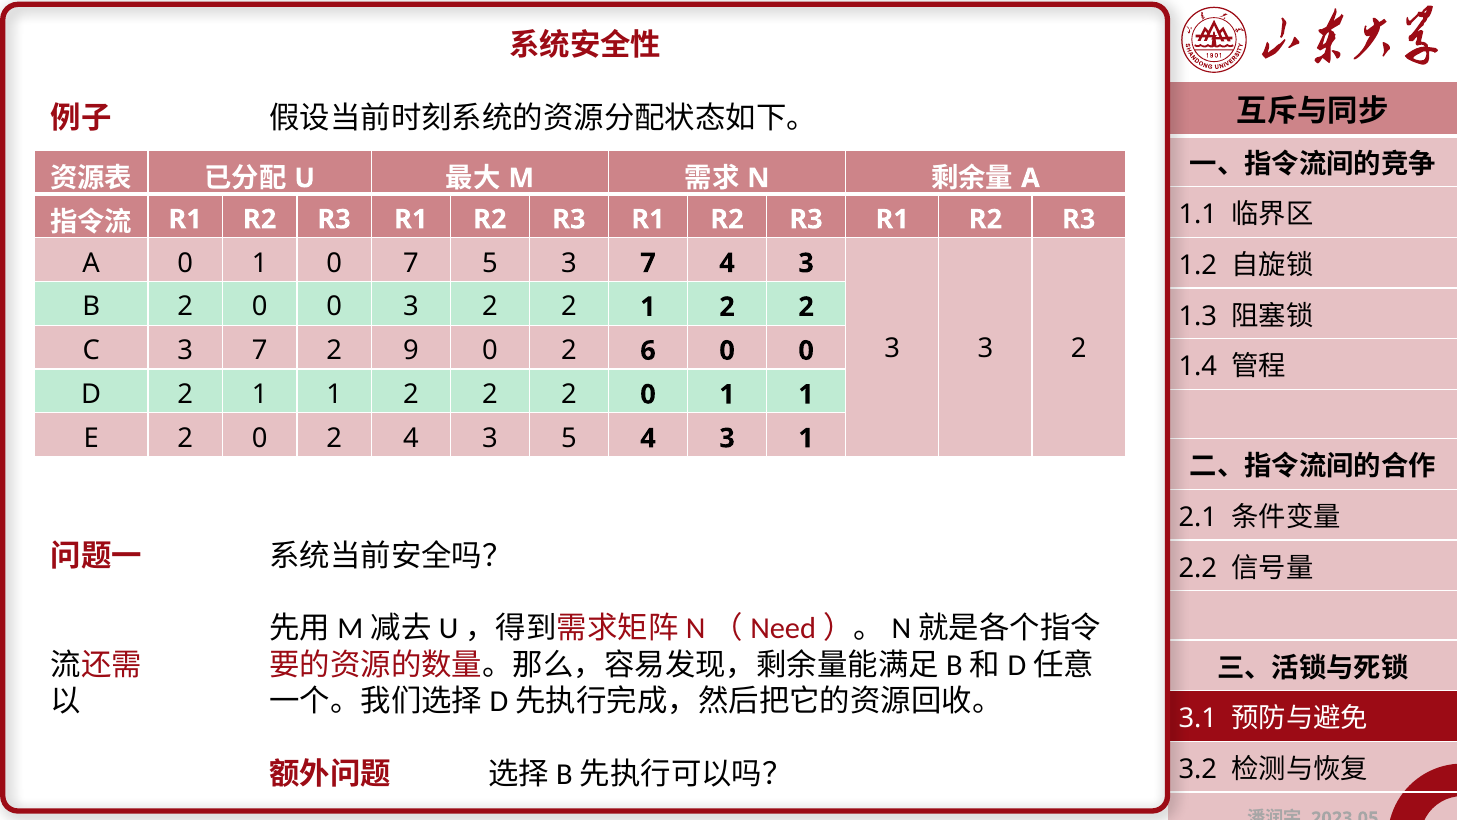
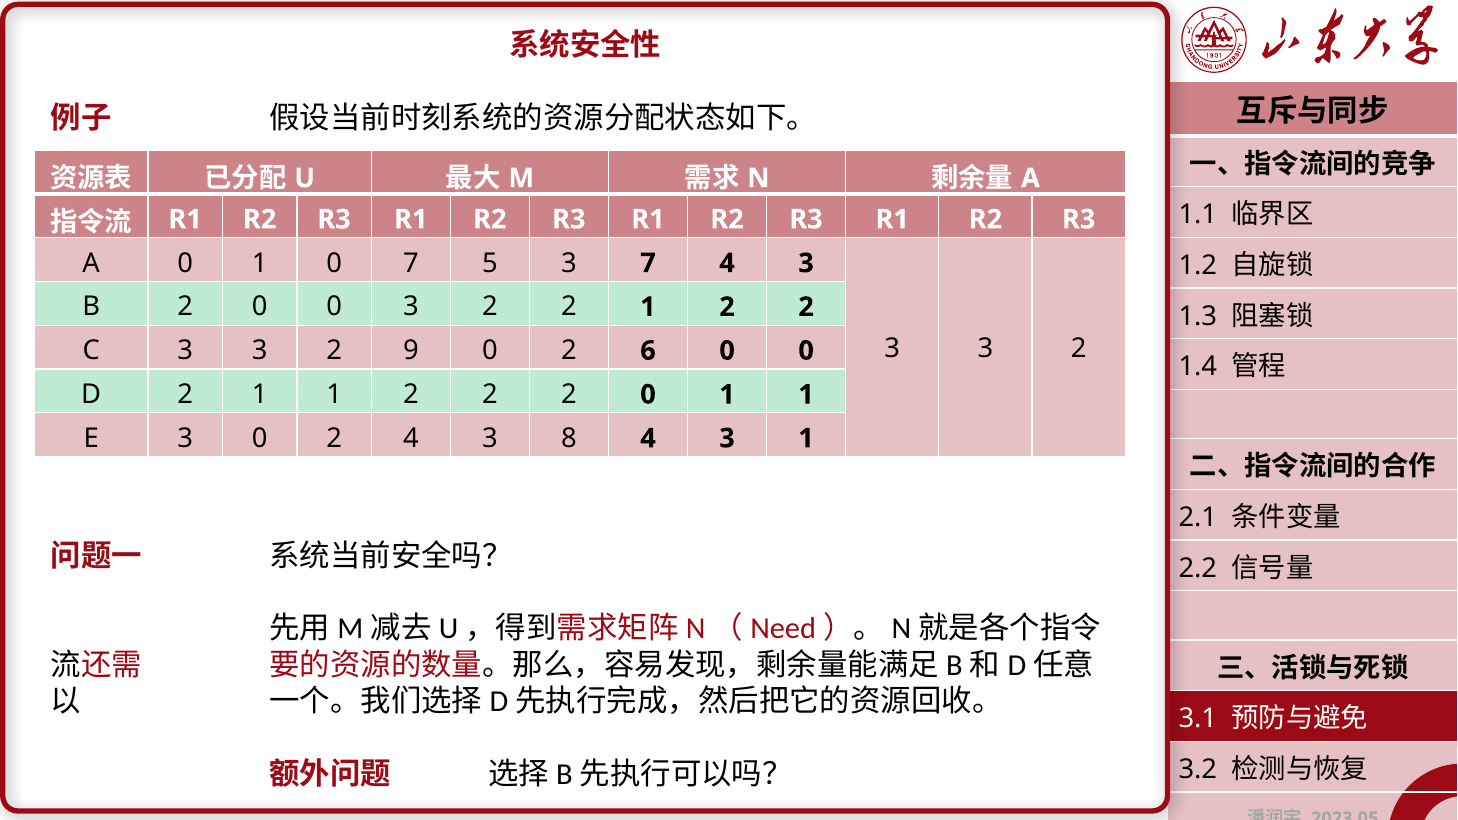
C 3 7: 7 -> 3 (260, 351)
E 2: 2 -> 3 (185, 438)
3 5: 5 -> 8 (569, 438)
